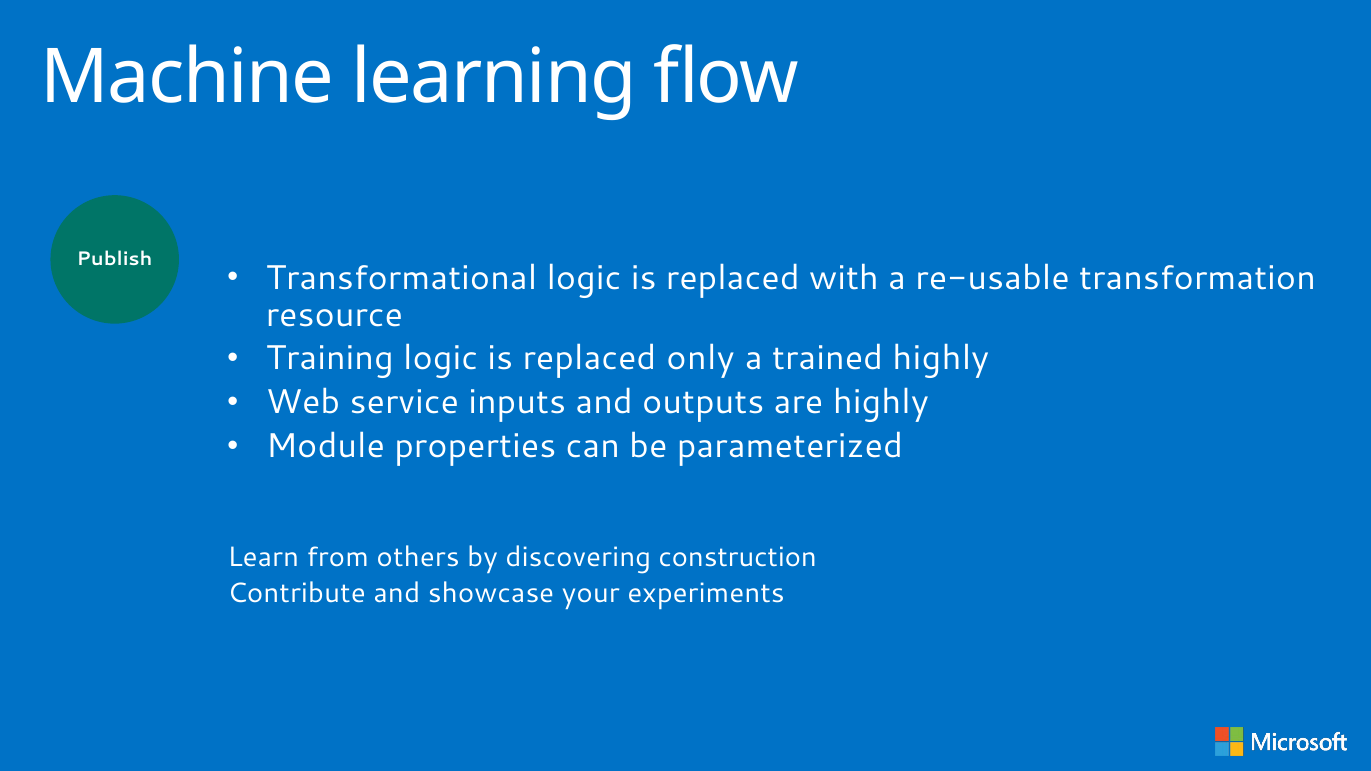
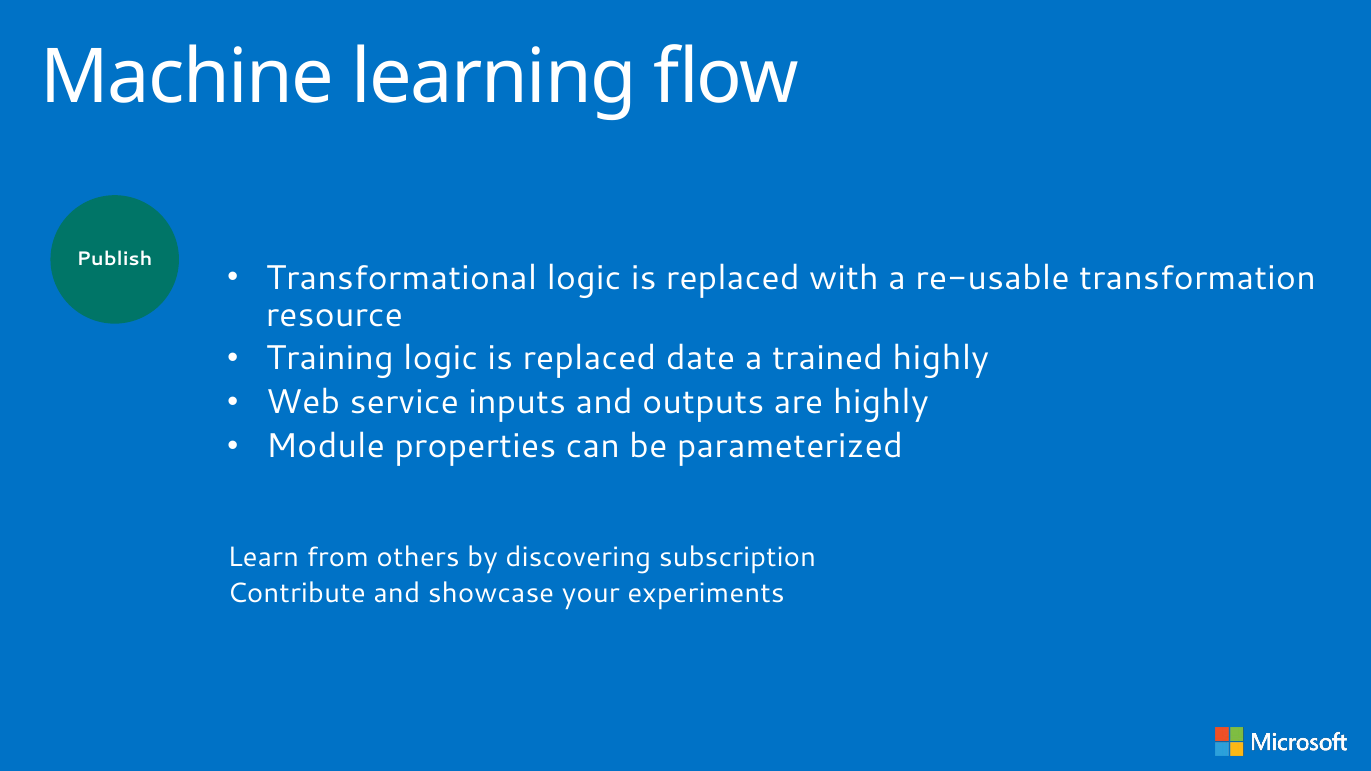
only: only -> date (701, 359)
construction: construction -> subscription (738, 557)
